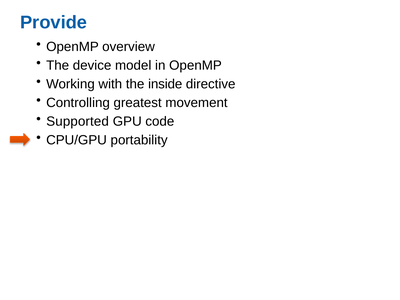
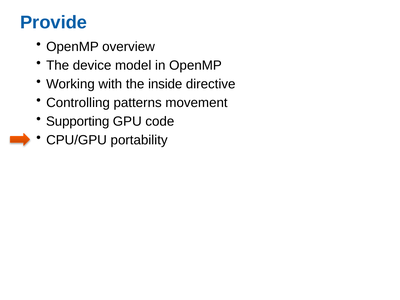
greatest: greatest -> patterns (138, 103)
Supported: Supported -> Supporting (78, 121)
